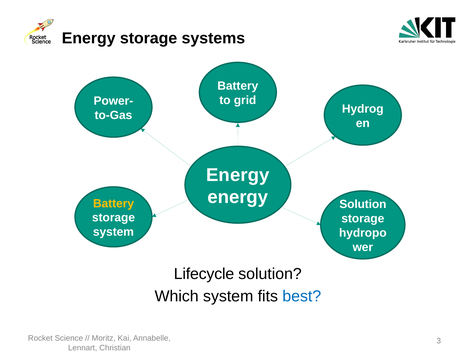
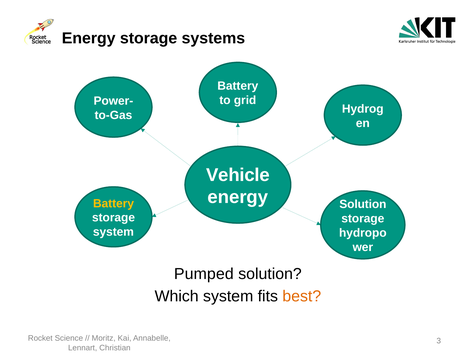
Energy: Energy -> Vehicle (238, 175)
Lifecycle: Lifecycle -> Pumped (204, 274)
best colour: blue -> orange (302, 296)
